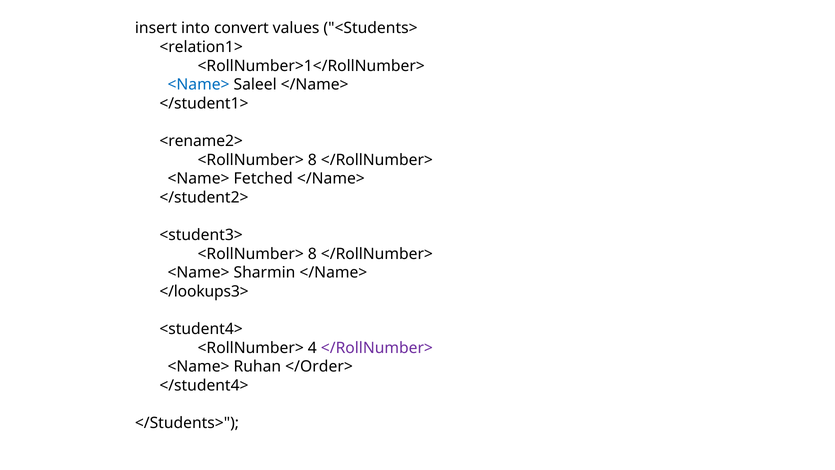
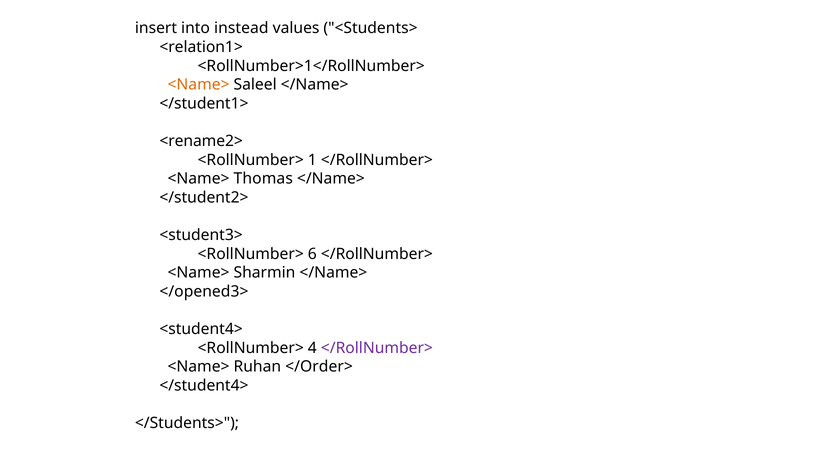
convert: convert -> instead (241, 28)
<Name> colour: blue -> orange (199, 85)
8: 8 -> 1 (312, 160)
Fetched: Fetched -> Thomas (263, 179)
8: 8 -> 6 (312, 254)
</lookups3>: </lookups3> -> </opened3> (204, 291)
